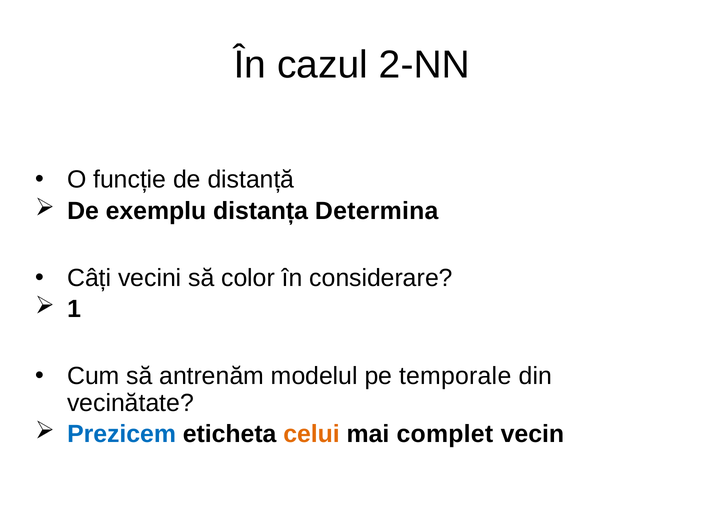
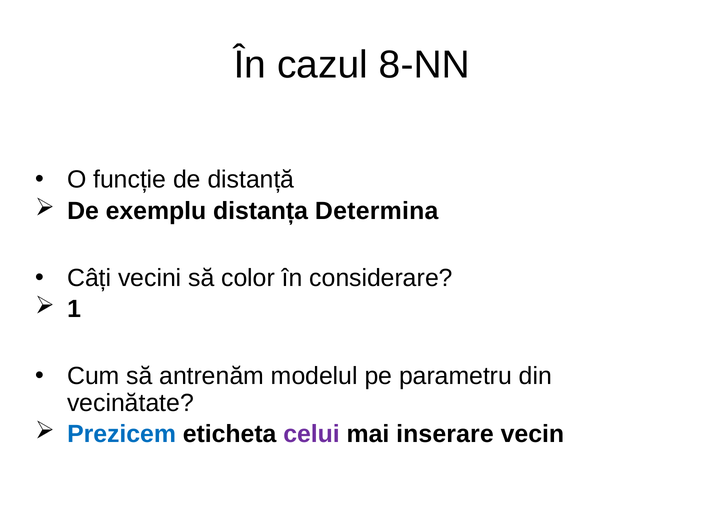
2-NN: 2-NN -> 8-NN (424, 65)
temporale: temporale -> parametru (455, 376)
celui colour: orange -> purple (312, 434)
complet: complet -> inserare (445, 434)
